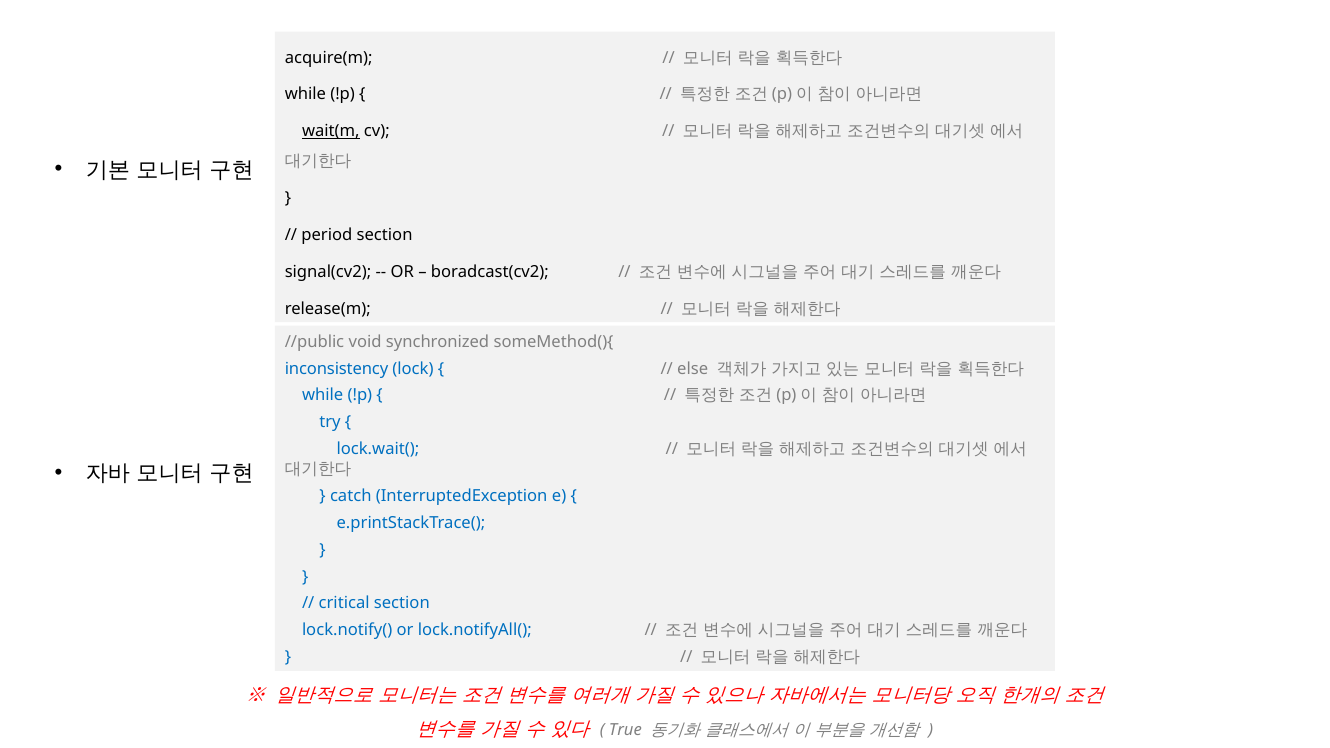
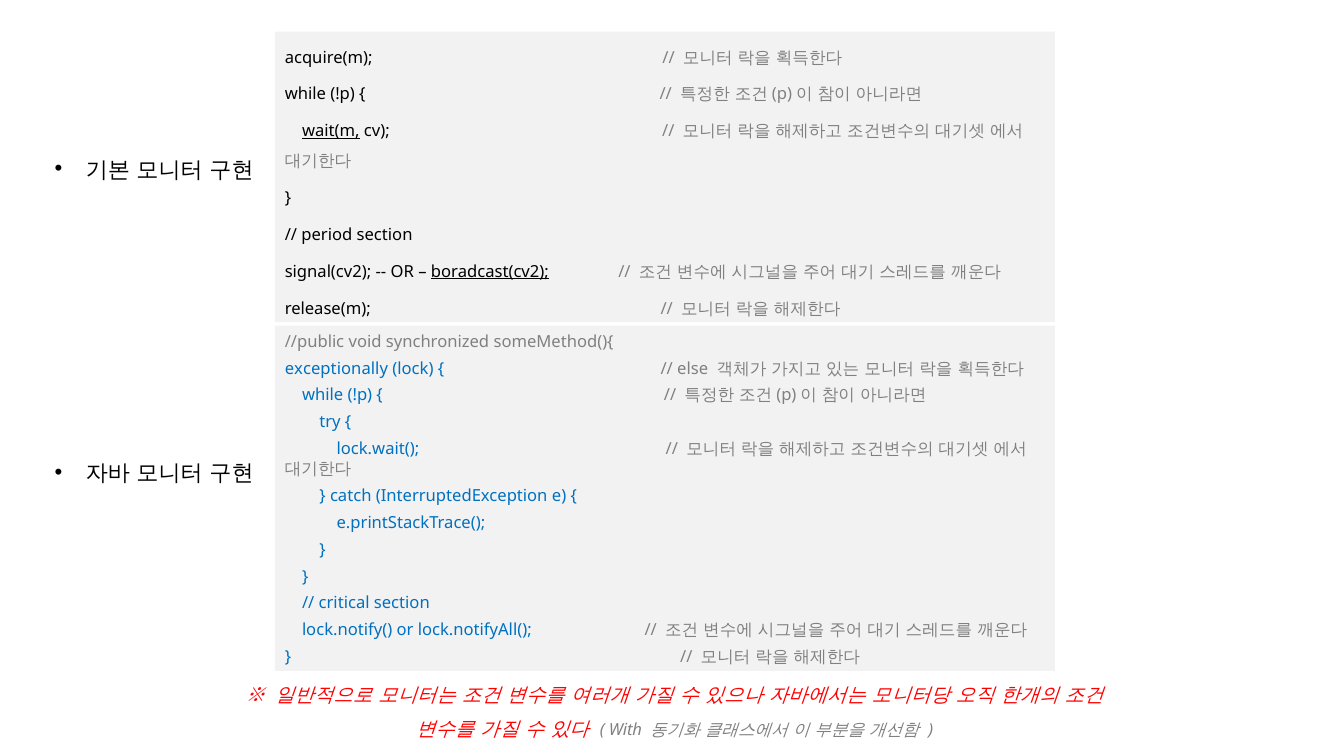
boradcast(cv2 underline: none -> present (490, 272)
inconsistency: inconsistency -> exceptionally (336, 369)
True: True -> With (625, 731)
